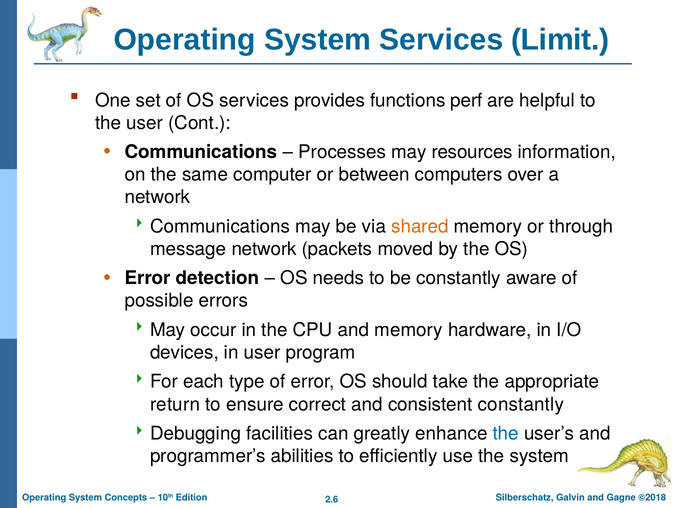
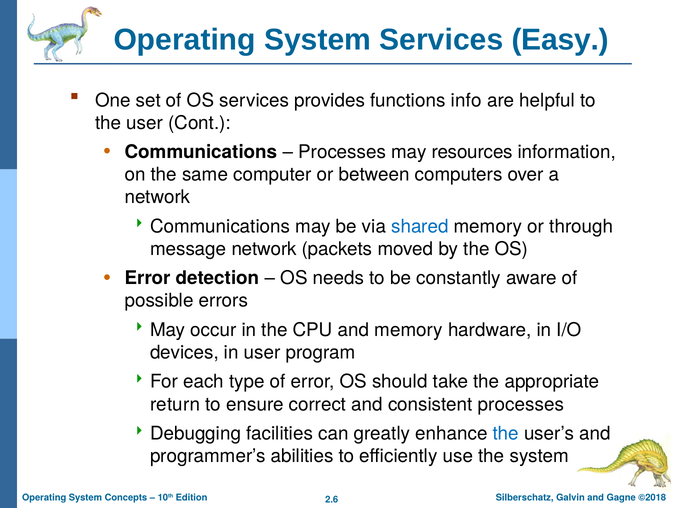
Limit: Limit -> Easy (560, 40)
perf: perf -> info (466, 100)
shared colour: orange -> blue (420, 226)
consistent constantly: constantly -> processes (521, 404)
